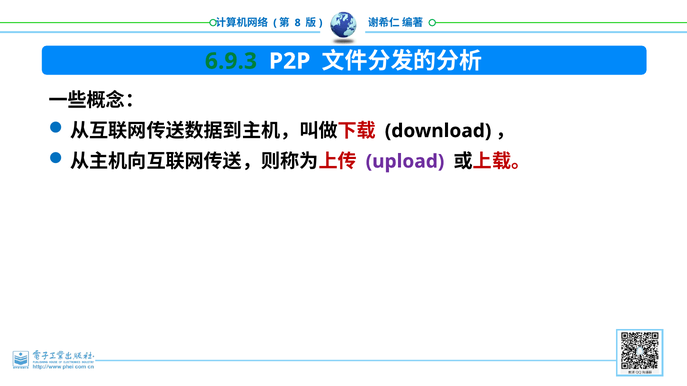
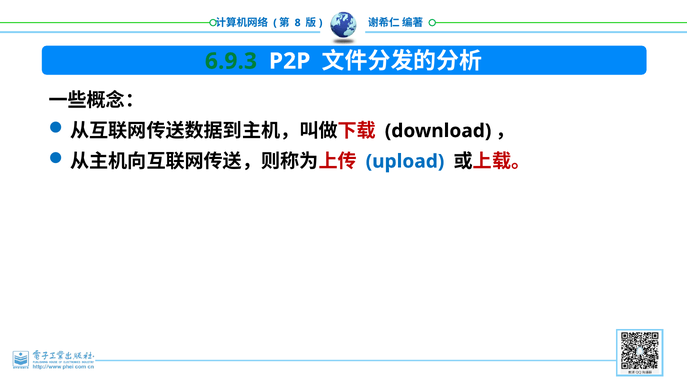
upload colour: purple -> blue (405, 162)
